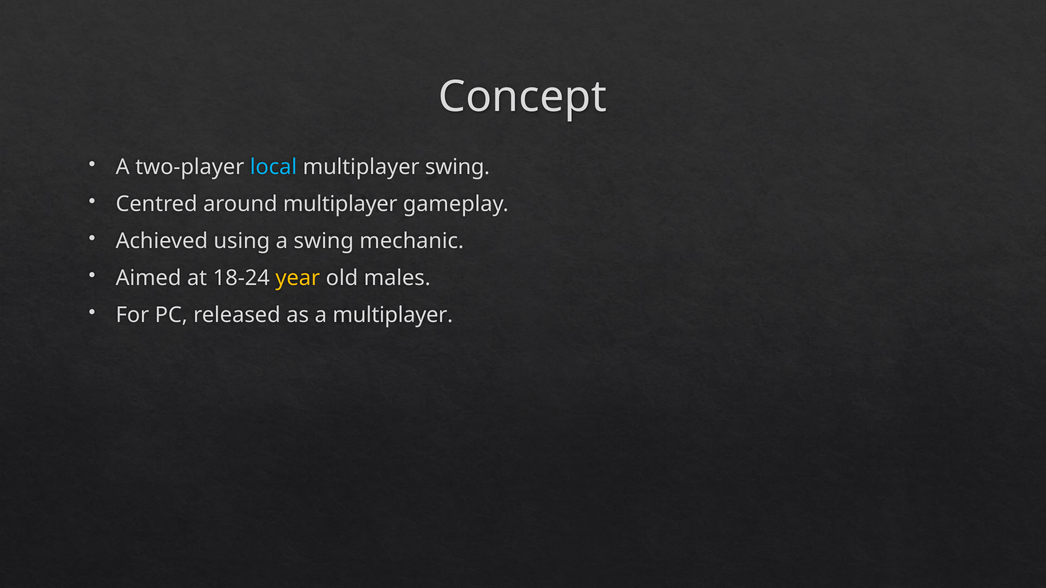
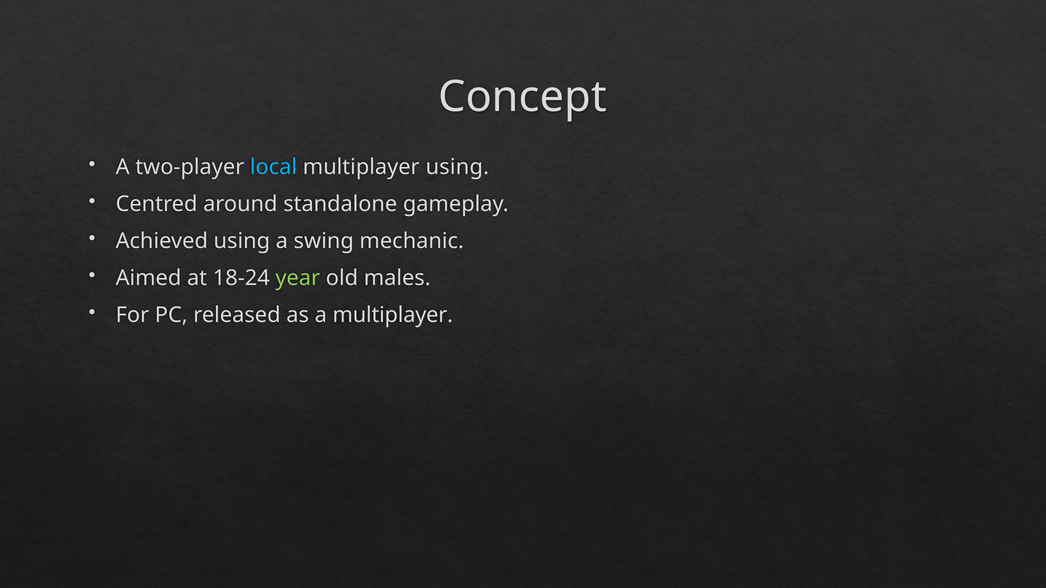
multiplayer swing: swing -> using (457, 167)
around multiplayer: multiplayer -> standalone (340, 204)
year colour: yellow -> light green (298, 278)
